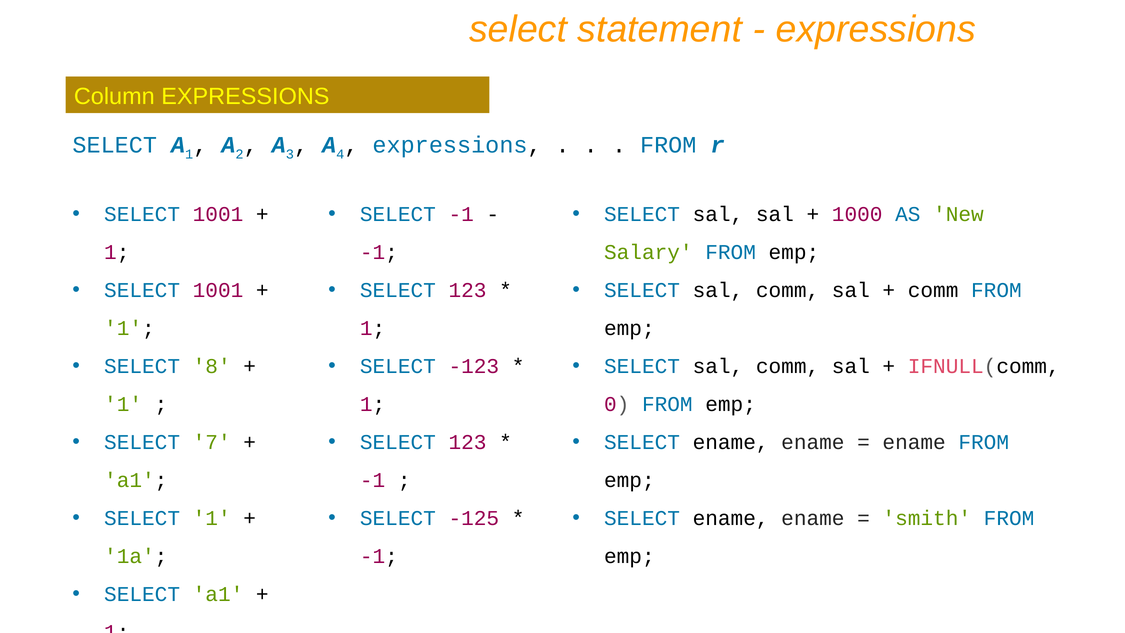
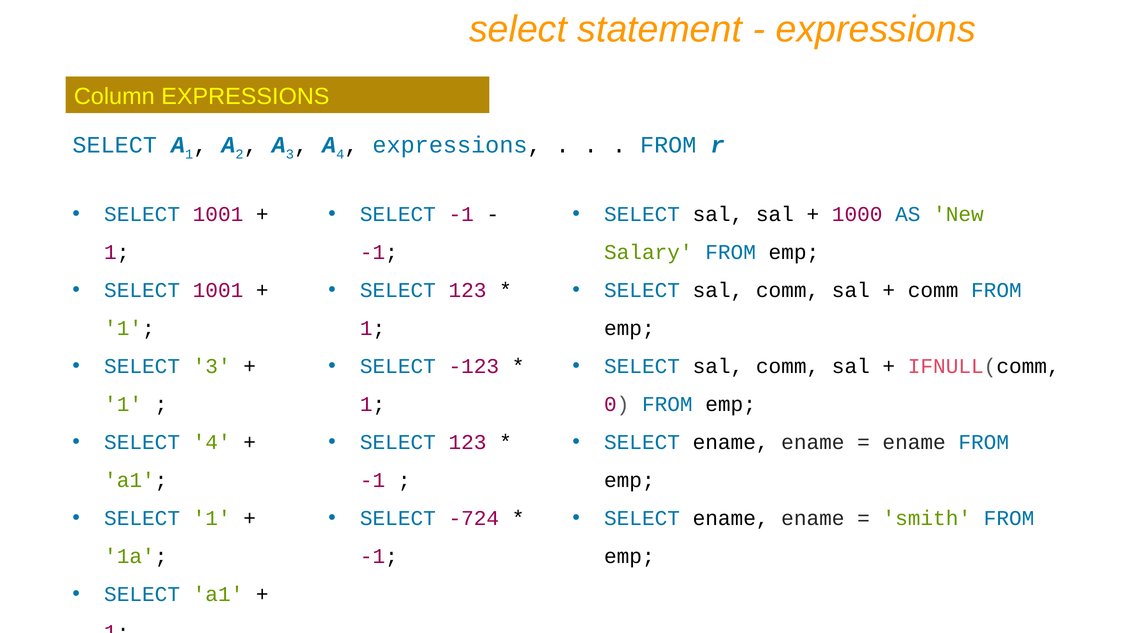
SELECT 8: 8 -> 3 (212, 366)
SELECT 7: 7 -> 4 (212, 442)
-125: -125 -> -724 (474, 518)
